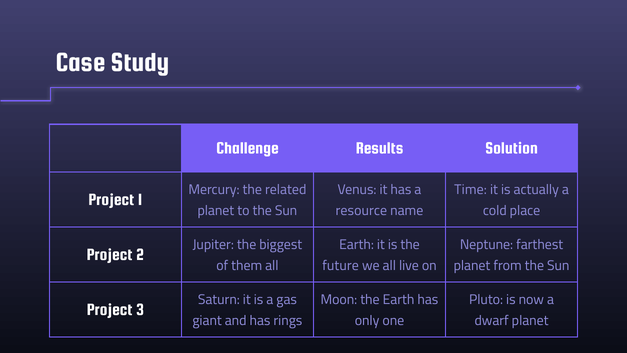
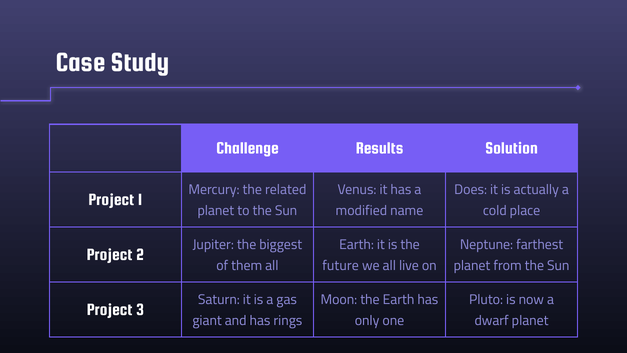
Time: Time -> Does (471, 189)
resource: resource -> modified (361, 211)
